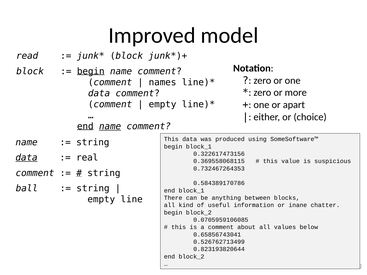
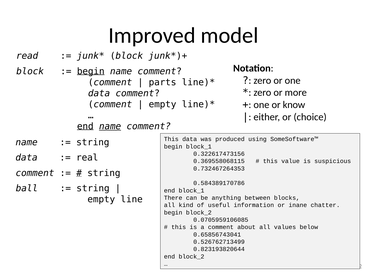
names: names -> parts (163, 82)
apart: apart -> know (294, 105)
data underline: present -> none (27, 158)
